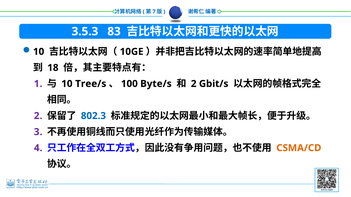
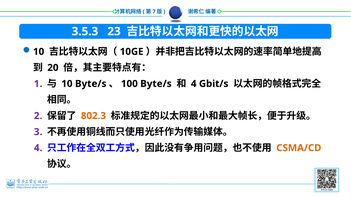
83: 83 -> 23 (114, 32)
18: 18 -> 20 (53, 68)
10 Tree/s: Tree/s -> Byte/s (91, 84)
2: 2 -> 4 (194, 84)
802.3 colour: blue -> orange (93, 116)
